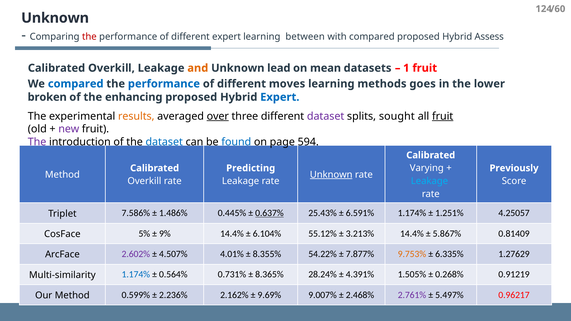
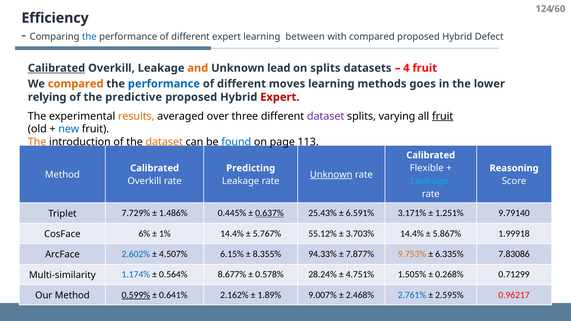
Unknown: Unknown -> Efficiency (55, 18)
the colour: red -> blue (89, 37)
Assess: Assess -> Defect (489, 37)
Calibrated underline: none -> present (56, 68)
on mean: mean -> splits (325, 68)
1: 1 -> 4 (406, 68)
compared colour: blue -> orange (76, 84)
broken: broken -> relying (47, 97)
enhancing: enhancing -> predictive (134, 97)
Expert colour: blue -> red (280, 97)
over underline: present -> none (218, 116)
sought: sought -> varying (397, 116)
new colour: purple -> blue (69, 129)
The colour: purple -> orange (37, 142)
dataset colour: blue -> orange (164, 142)
594: 594 -> 113 (308, 142)
Varying: Varying -> Flexible (427, 168)
Previously: Previously -> Reasoning (514, 168)
7.586%: 7.586% -> 7.729% (136, 213)
6.591% 1.174%: 1.174% -> 3.171% (412, 213)
4.25057: 4.25057 -> 9.79140 (514, 213)
5%: 5% -> 6% (144, 234)
9%: 9% -> 1% (165, 234)
6.104%: 6.104% -> 5.767% (267, 234)
3.213%: 3.213% -> 3.703% (360, 234)
0.81409: 0.81409 -> 1.99918 (514, 234)
2.602% colour: purple -> blue (136, 254)
4.01%: 4.01% -> 6.15% (232, 254)
54.22%: 54.22% -> 94.33% (323, 254)
1.27629: 1.27629 -> 7.83086 (514, 254)
0.731%: 0.731% -> 8.677% (232, 275)
8.365%: 8.365% -> 0.578% (269, 275)
4.391%: 4.391% -> 4.751% (360, 275)
0.91219: 0.91219 -> 0.71299 (514, 275)
0.599% underline: none -> present (136, 295)
2.236%: 2.236% -> 0.641% (173, 295)
9.69%: 9.69% -> 1.89% (269, 295)
2.761% colour: purple -> blue (412, 295)
5.497%: 5.497% -> 2.595% (449, 295)
